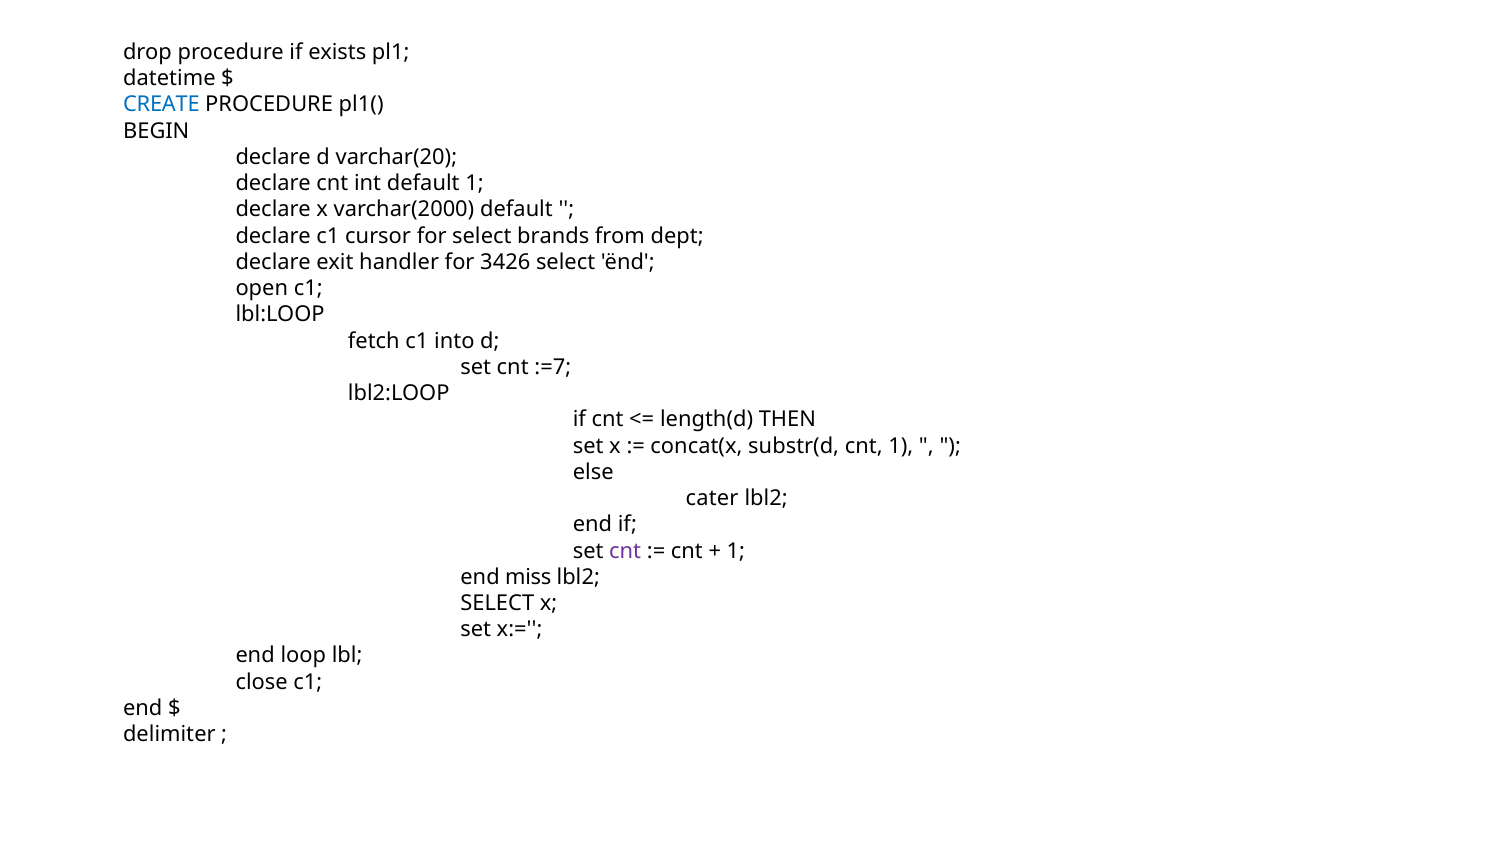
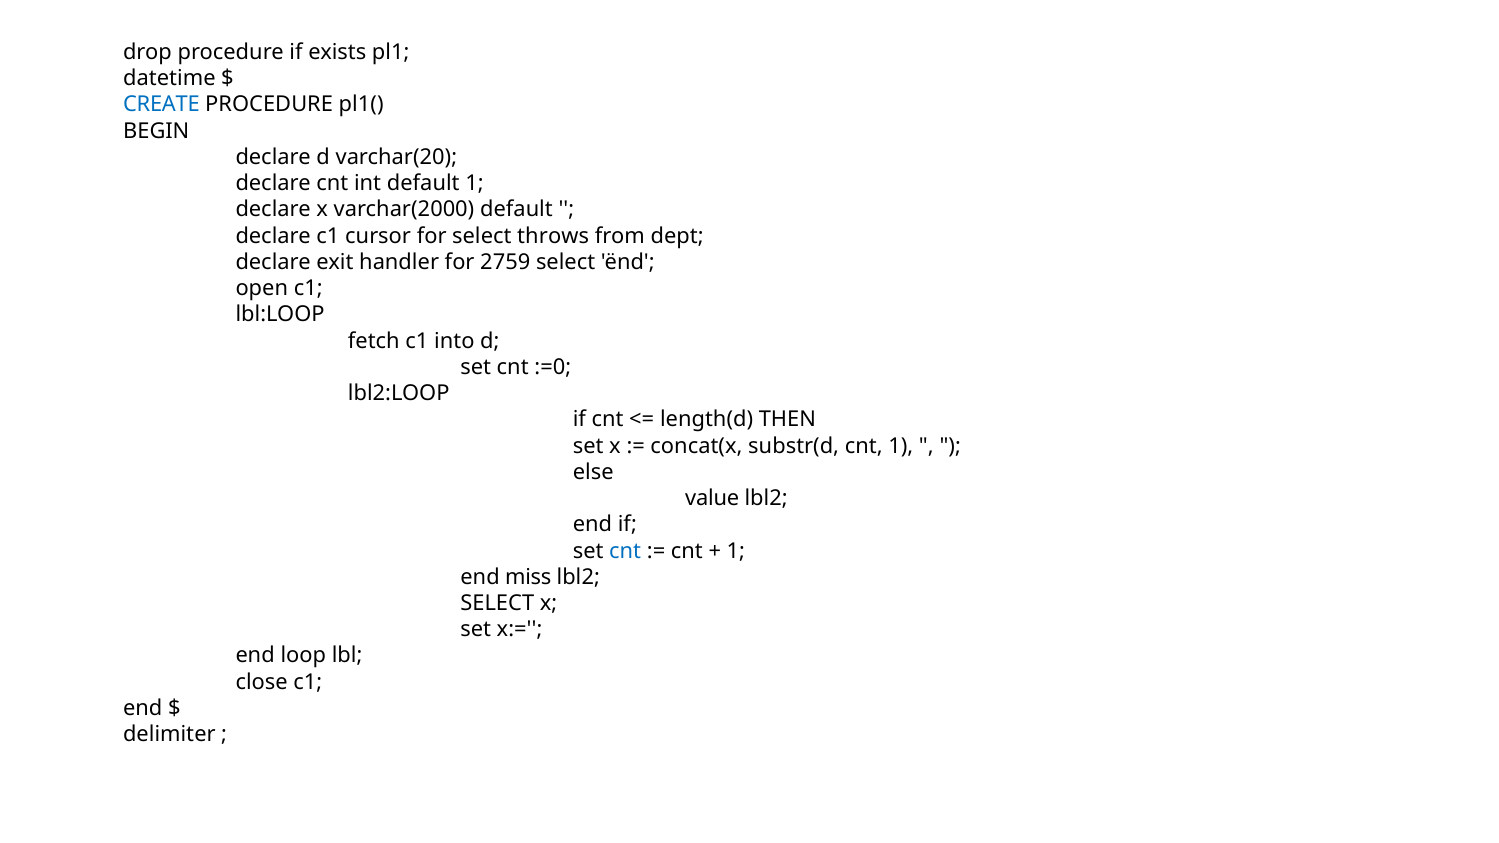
brands: brands -> throws (553, 236)
3426: 3426 -> 2759 (505, 262)
:=7: :=7 -> :=0 (553, 367)
cater: cater -> value (712, 498)
cnt colour: purple -> blue (625, 551)
